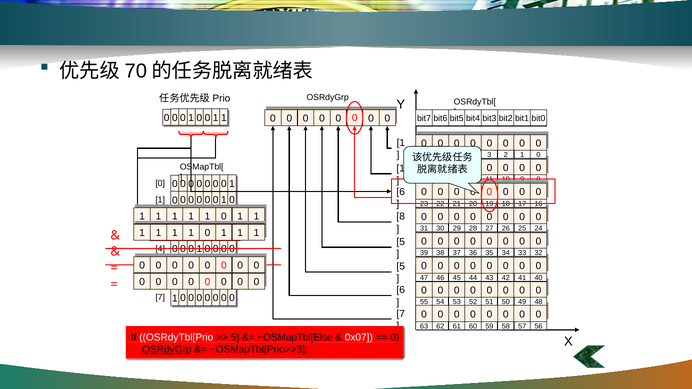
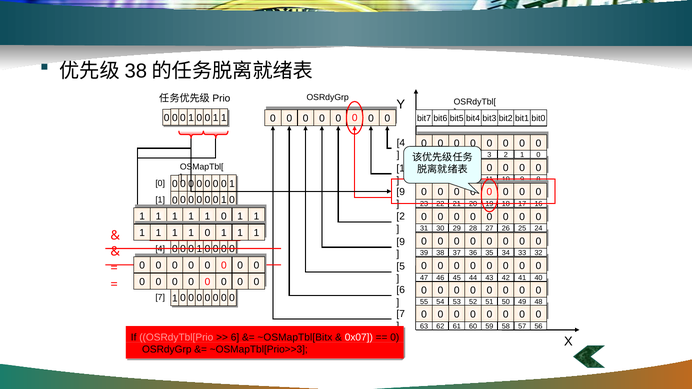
70: 70 -> 38 (136, 71)
1: 1 -> 4 (401, 143)
6: 6 -> 9 (401, 192)
8: 8 -> 2 (401, 217)
5: 5 -> 9 (401, 242)
OSRdyTbl[Prio colour: white -> pink (176, 338)
5: 5 -> 6 (235, 338)
~OSMapTbl[Else: ~OSMapTbl[Else -> ~OSMapTbl[Bitx (295, 338)
OSRdyGrp underline: present -> none (167, 350)
